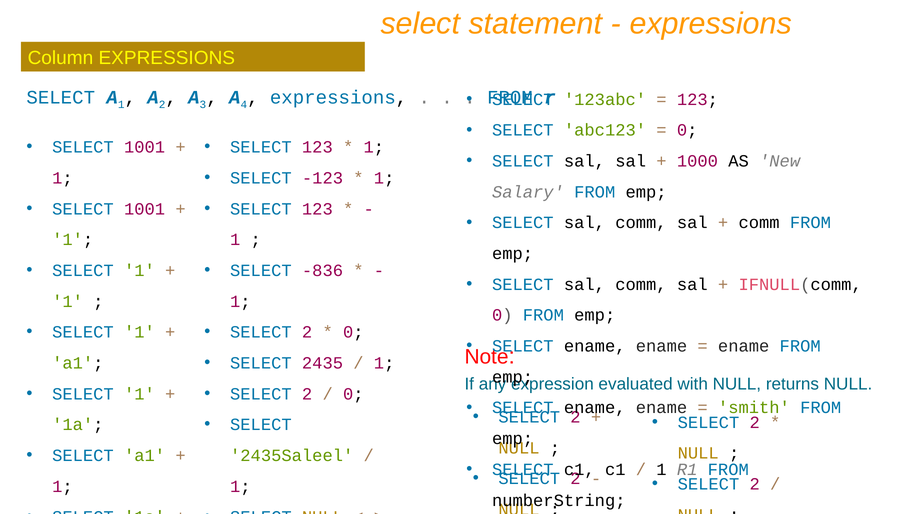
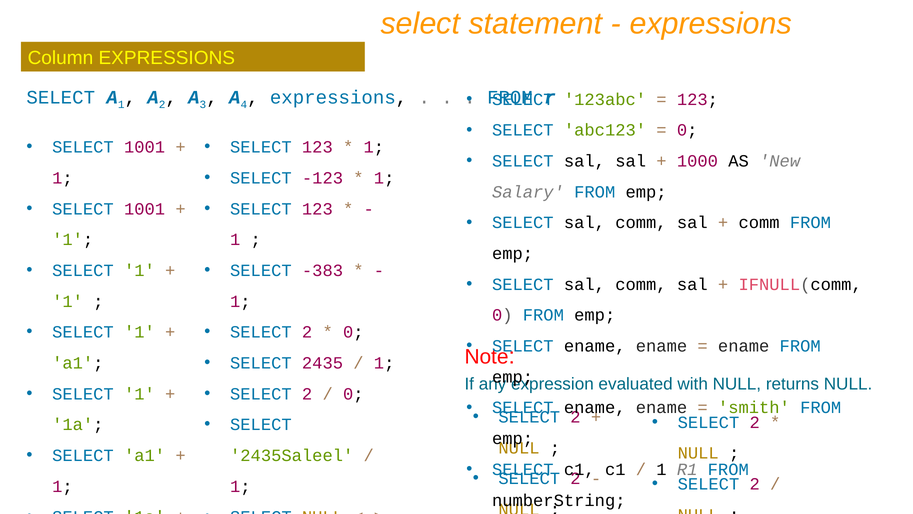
-836: -836 -> -383 (323, 270)
